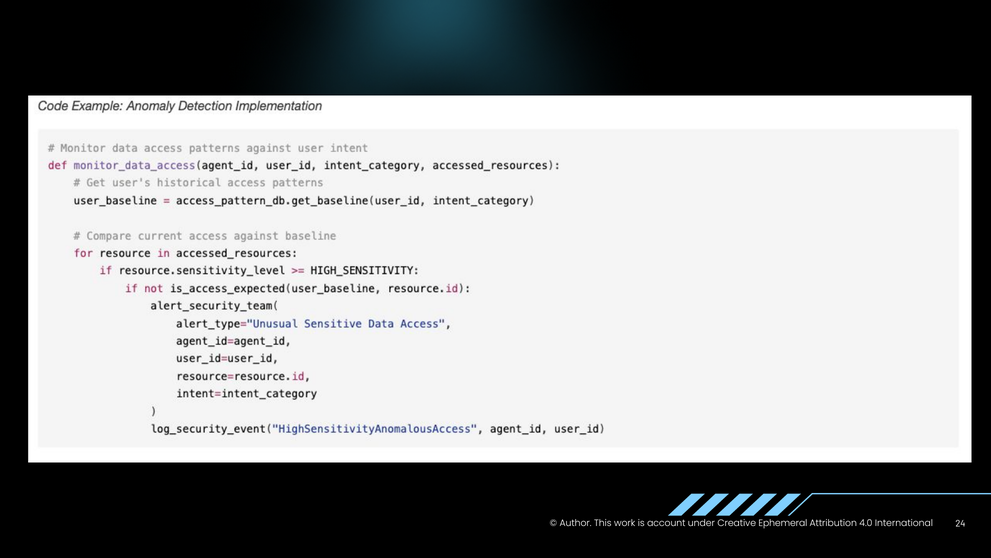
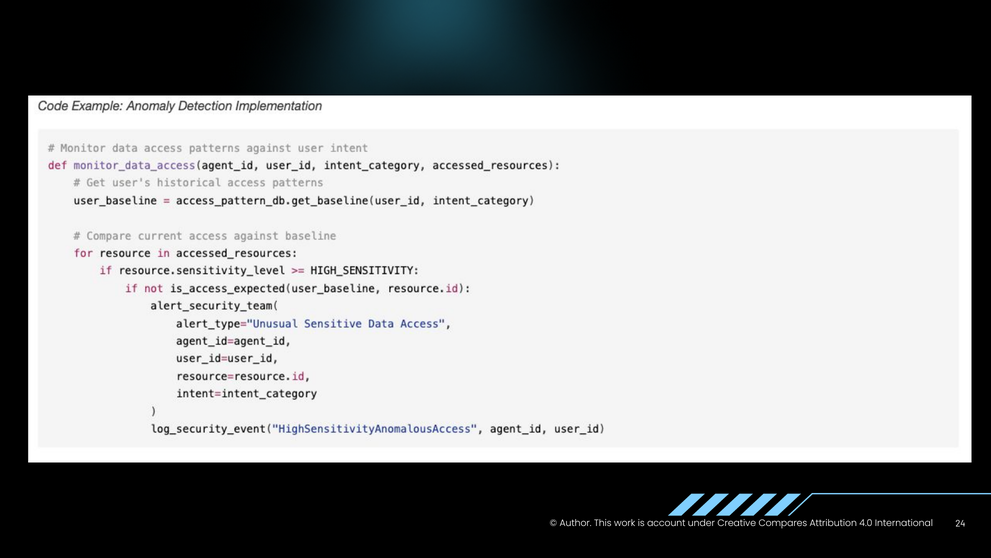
Ephemeral: Ephemeral -> Compares (783, 523)
